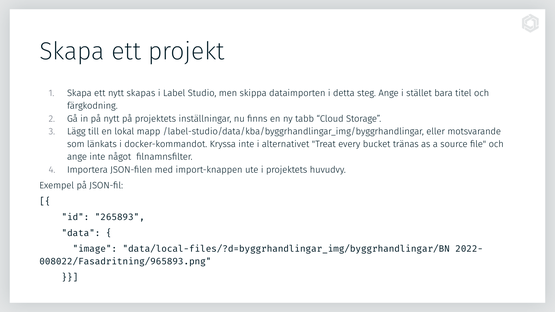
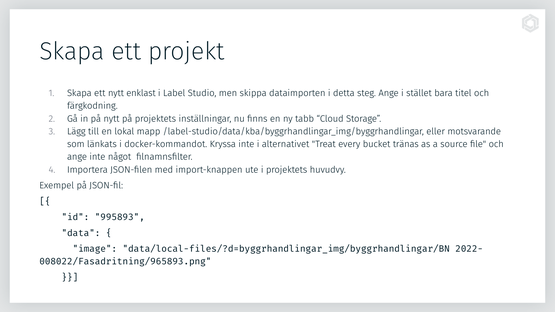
skapas: skapas -> enklast (141, 93)
265893: 265893 -> 995893 (120, 217)
